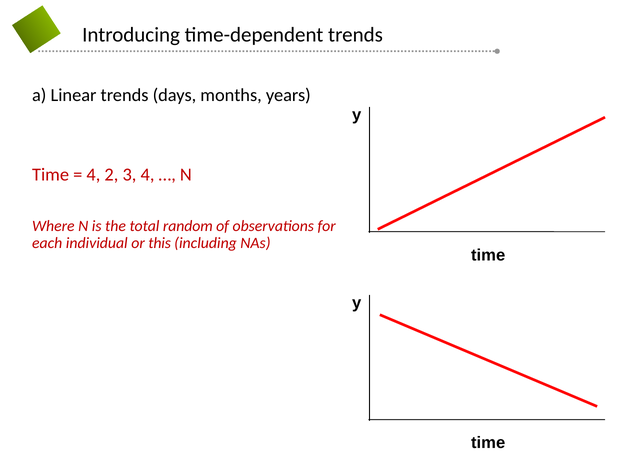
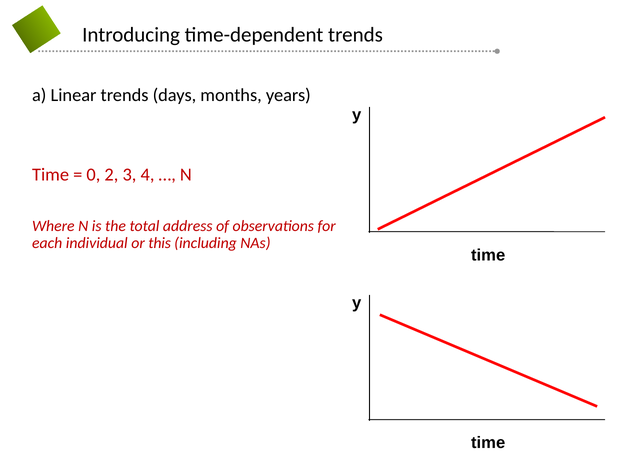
4: 4 -> 0 (93, 175)
random: random -> address (188, 226)
